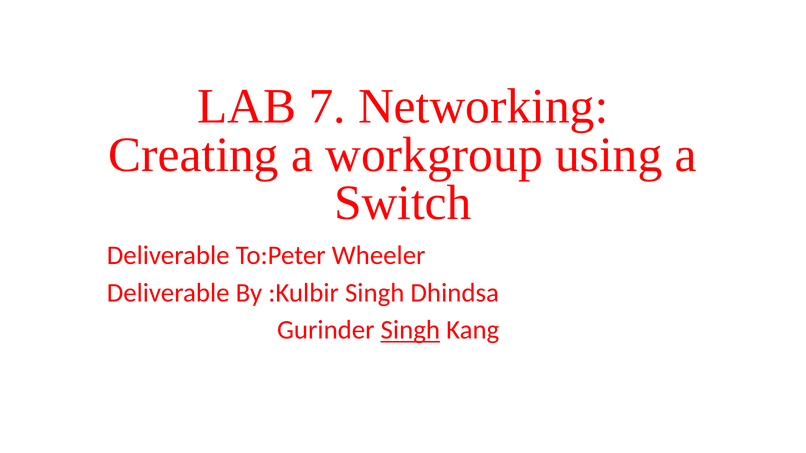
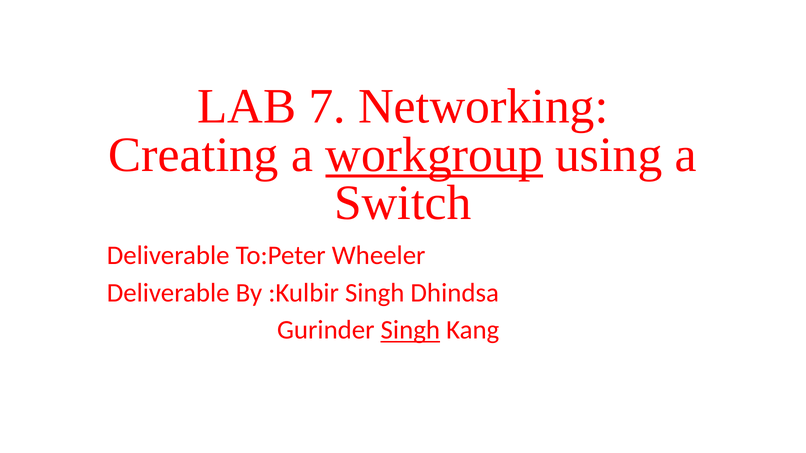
workgroup underline: none -> present (434, 155)
